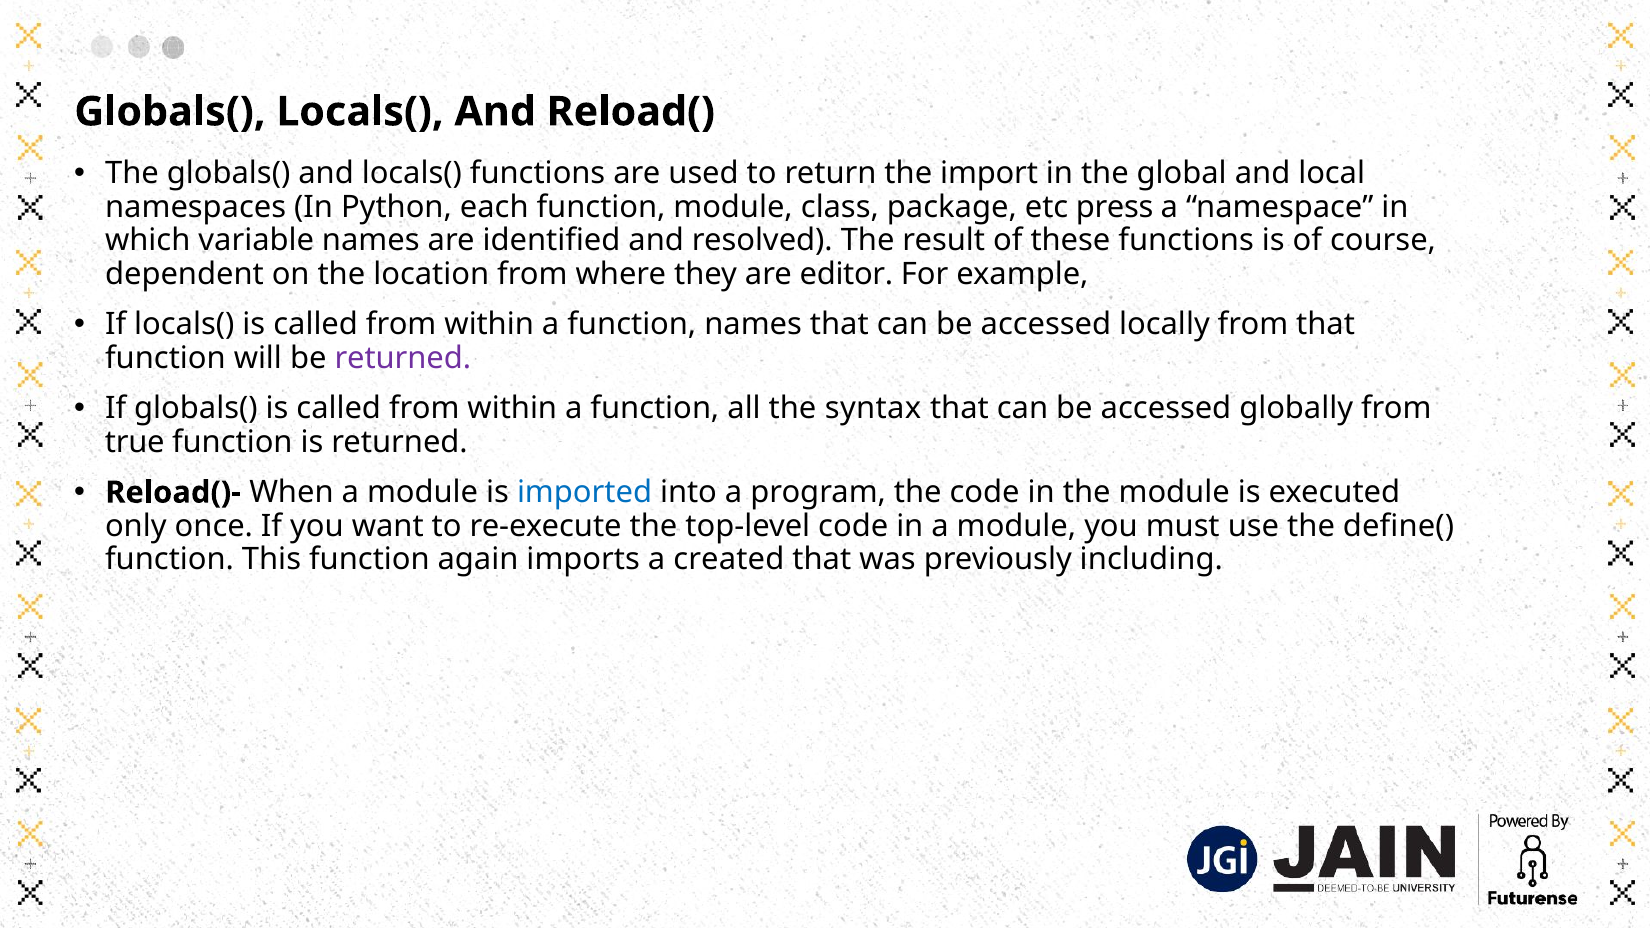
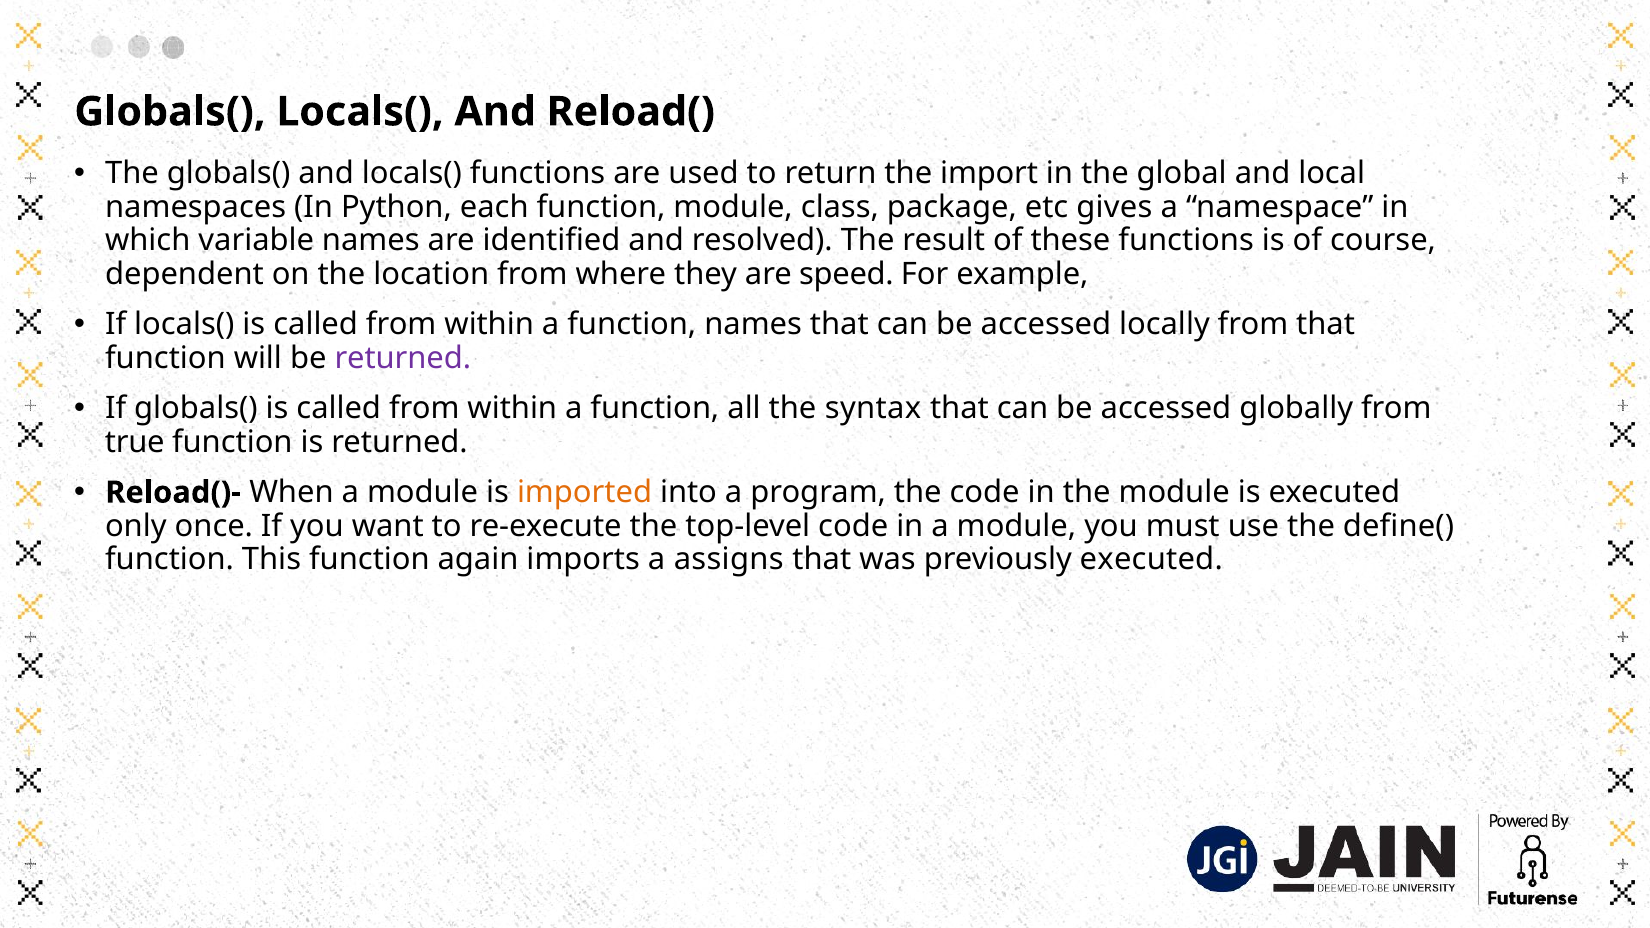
press: press -> gives (1114, 207)
editor: editor -> speed (846, 274)
imported colour: blue -> orange (585, 493)
created: created -> assigns (729, 559)
previously including: including -> executed (1151, 559)
